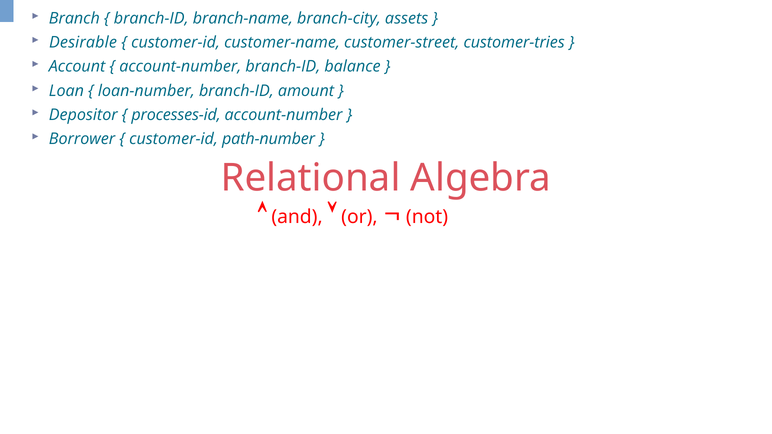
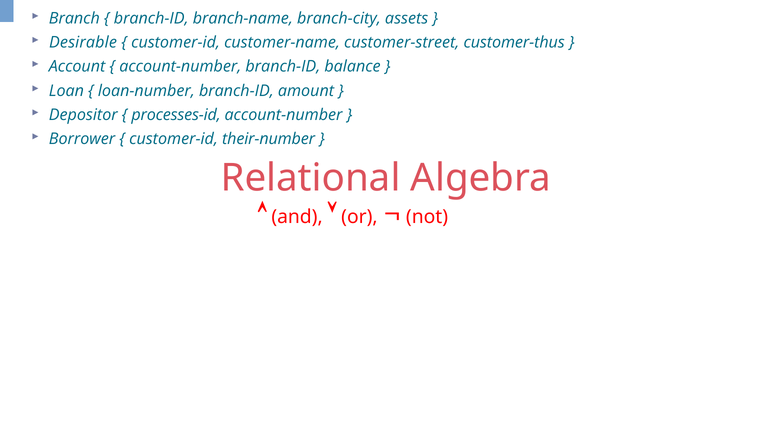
customer-tries: customer-tries -> customer-thus (514, 43)
path-number: path-number -> their-number (269, 139)
